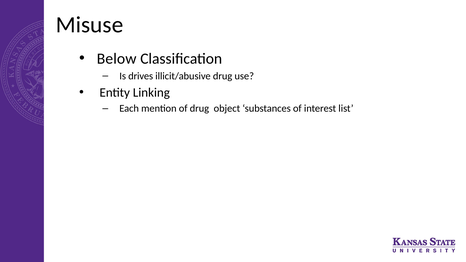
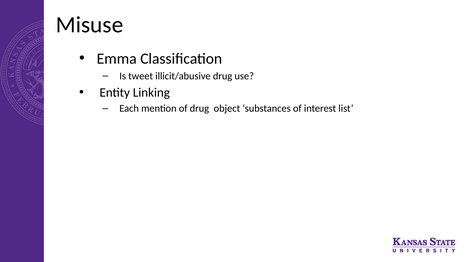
Below: Below -> Emma (117, 59)
drives: drives -> tweet (141, 76)
